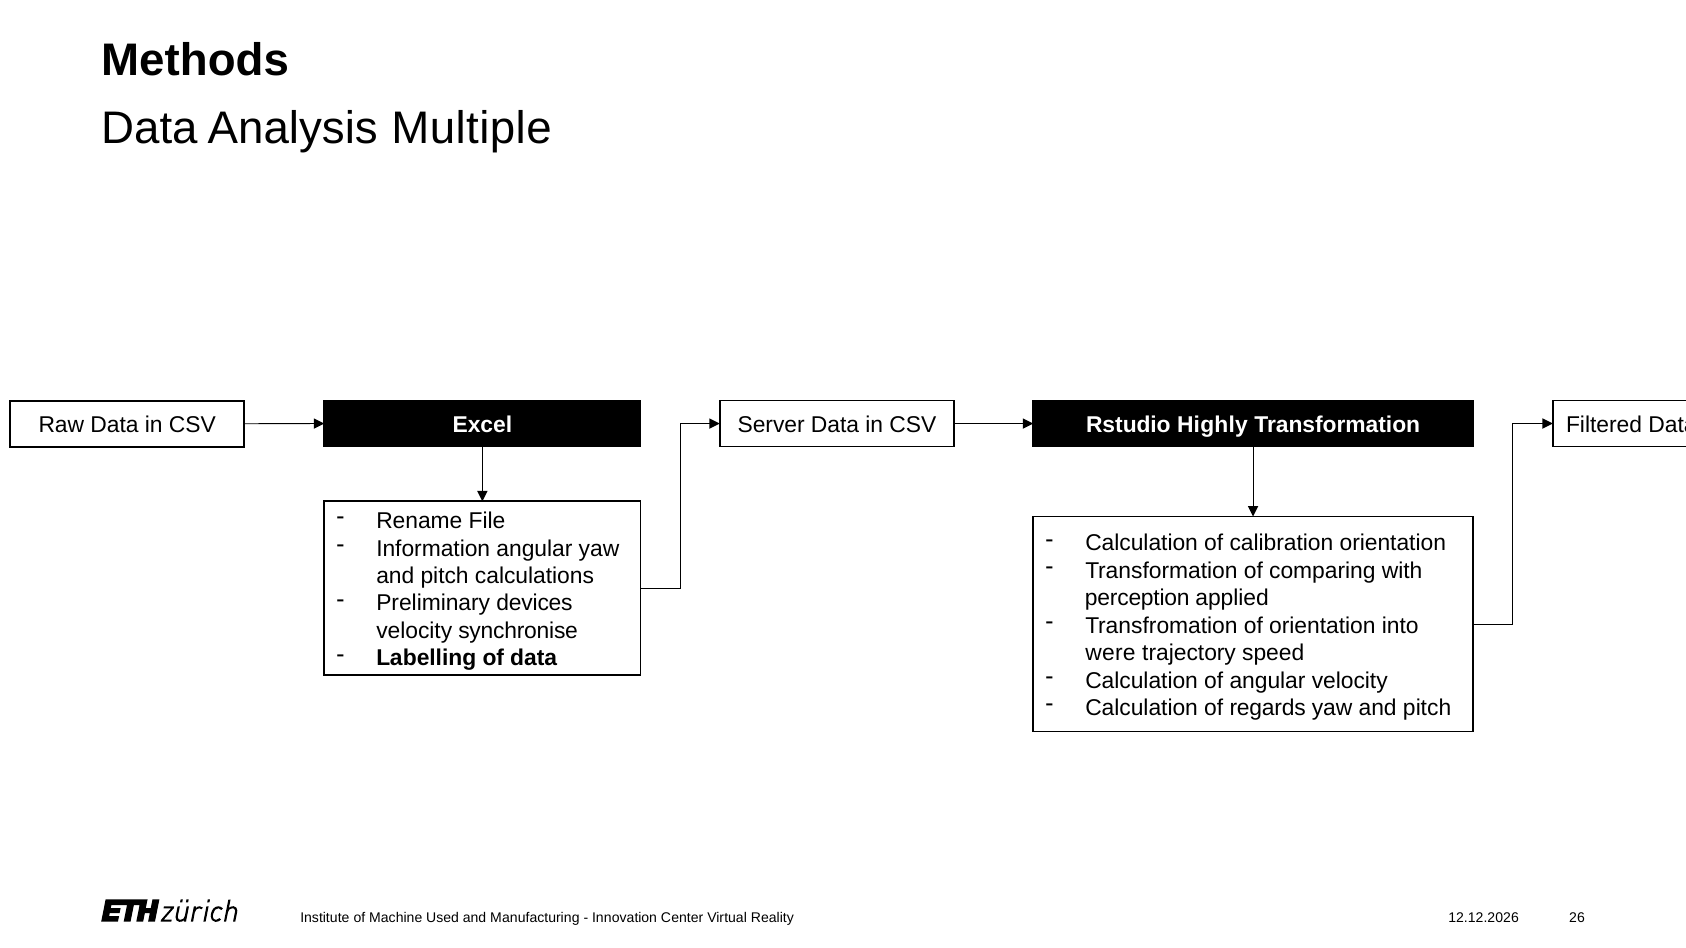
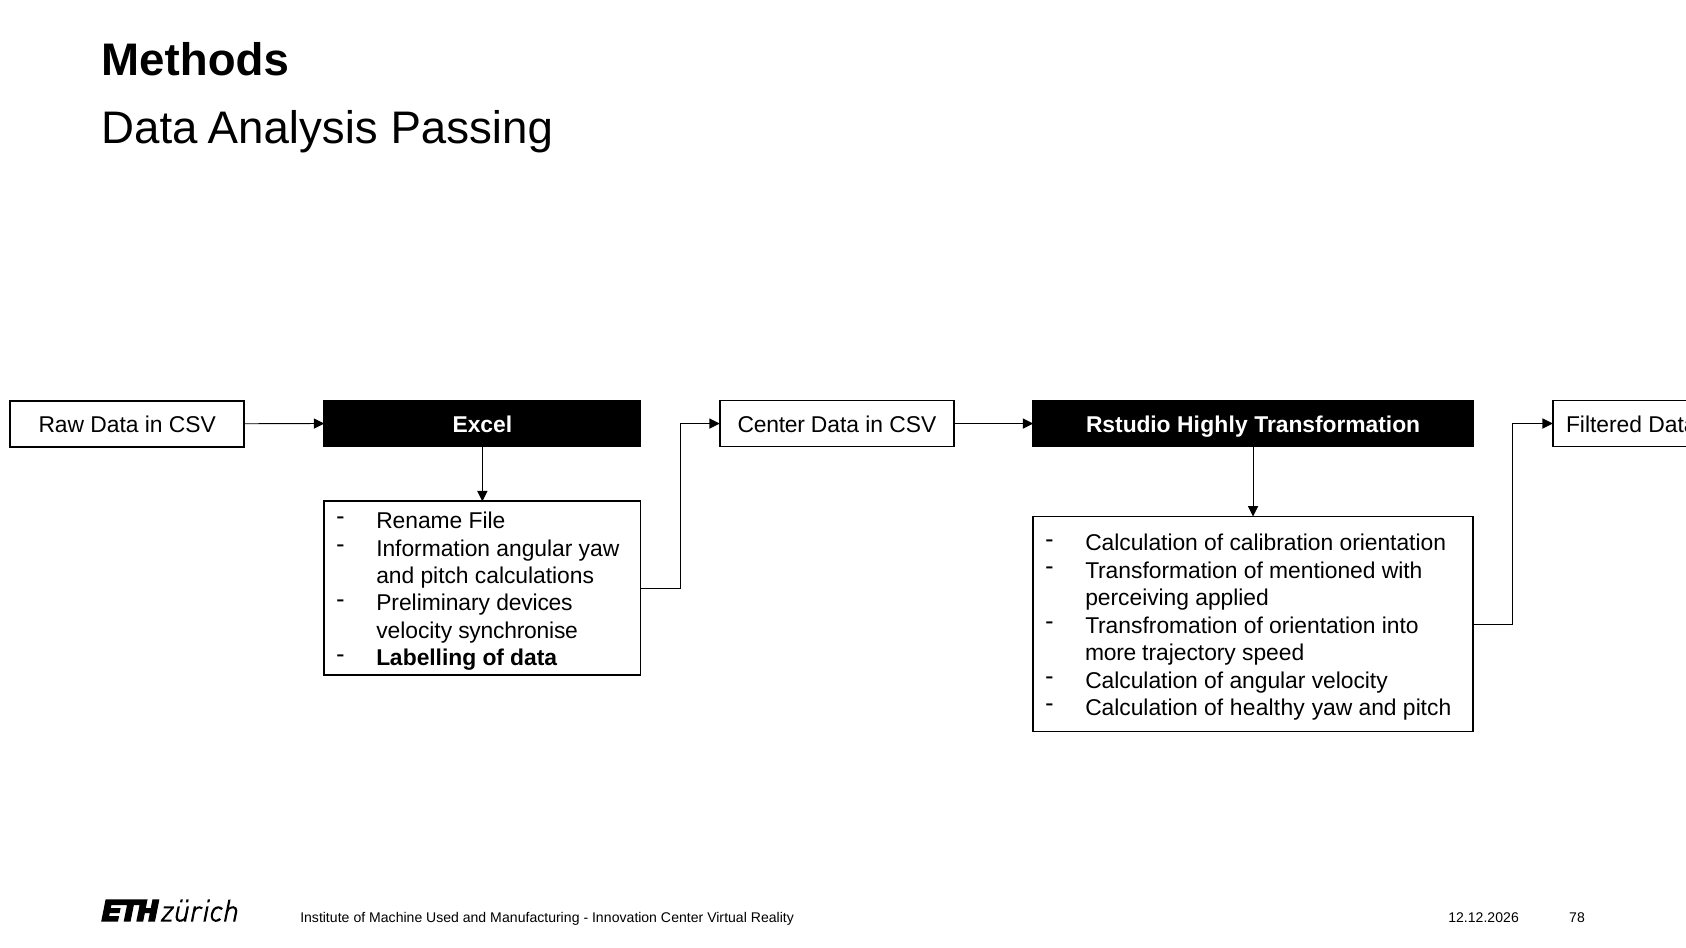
Multiple: Multiple -> Passing (472, 129)
Excel Server: Server -> Center (771, 425)
comparing: comparing -> mentioned (1322, 571)
perception: perception -> perceiving (1137, 598)
were: were -> more (1111, 653)
regards: regards -> healthy (1267, 708)
26: 26 -> 78 (1577, 918)
